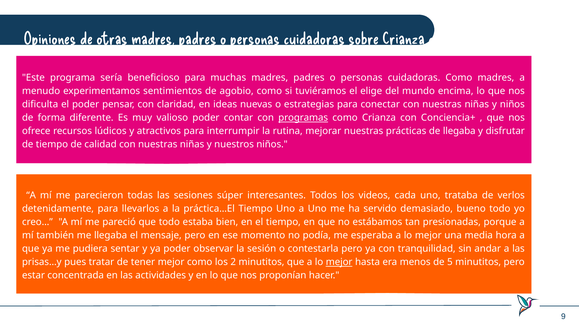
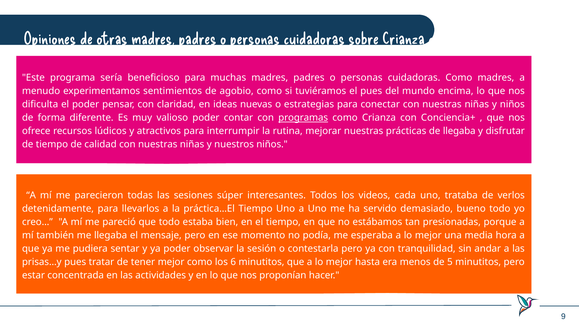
el elige: elige -> pues (371, 91)
2: 2 -> 6 (233, 262)
mejor underline: present -> none (339, 262)
